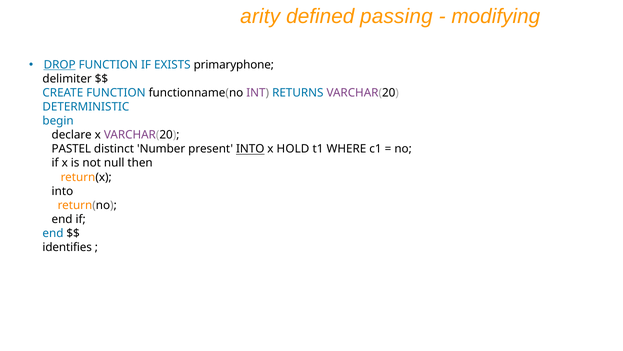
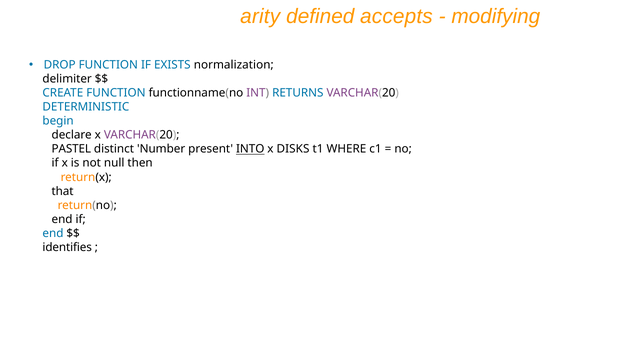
passing: passing -> accepts (396, 16)
DROP underline: present -> none (60, 65)
primaryphone: primaryphone -> normalization (234, 65)
HOLD: HOLD -> DISKS (293, 149)
into: into -> that (63, 191)
